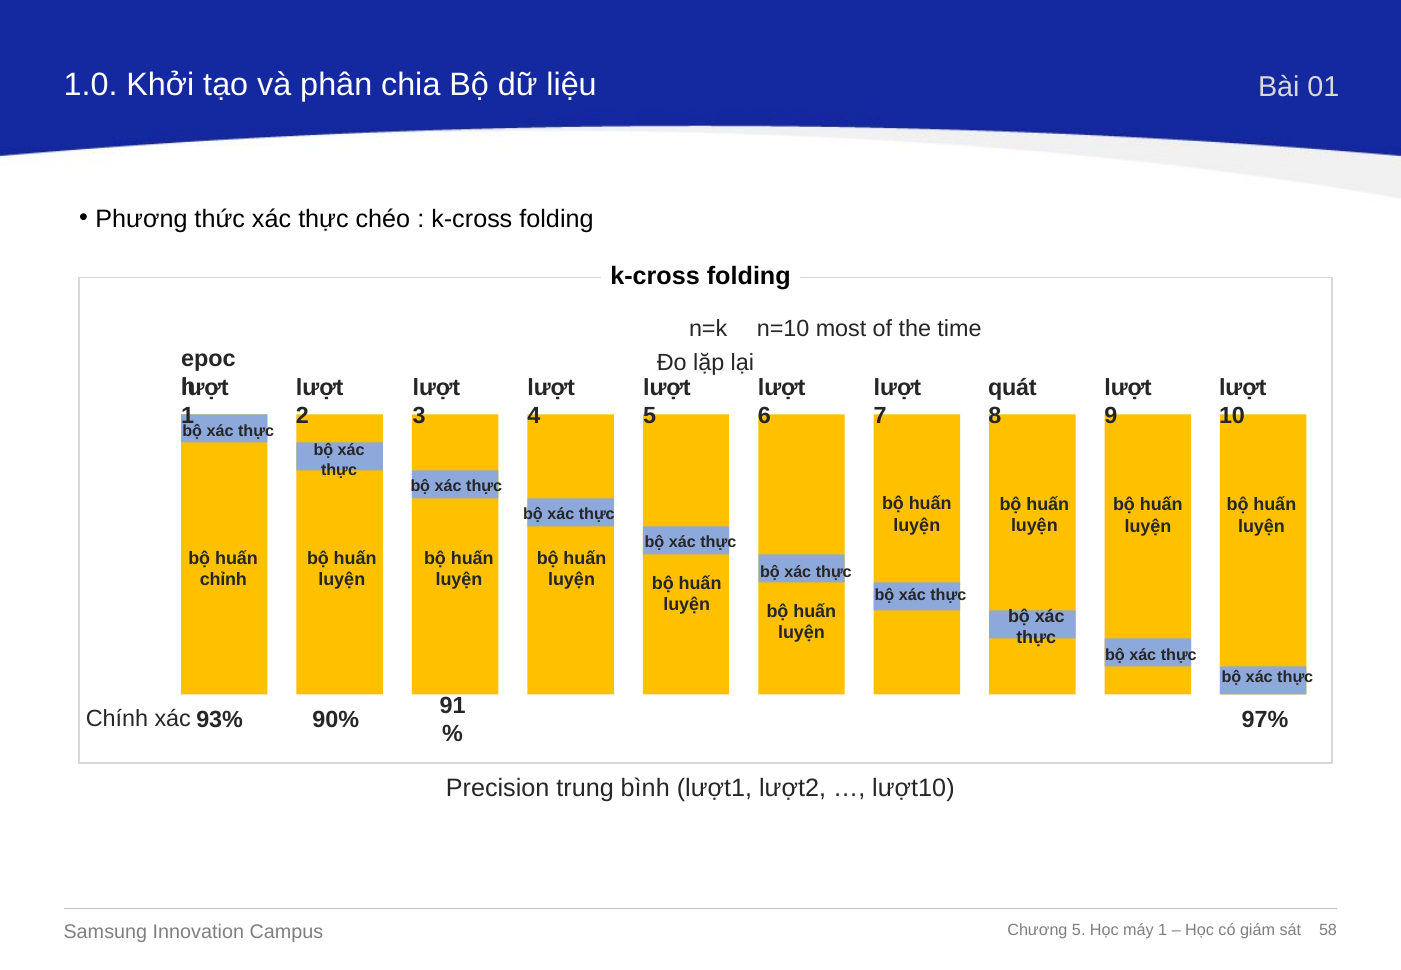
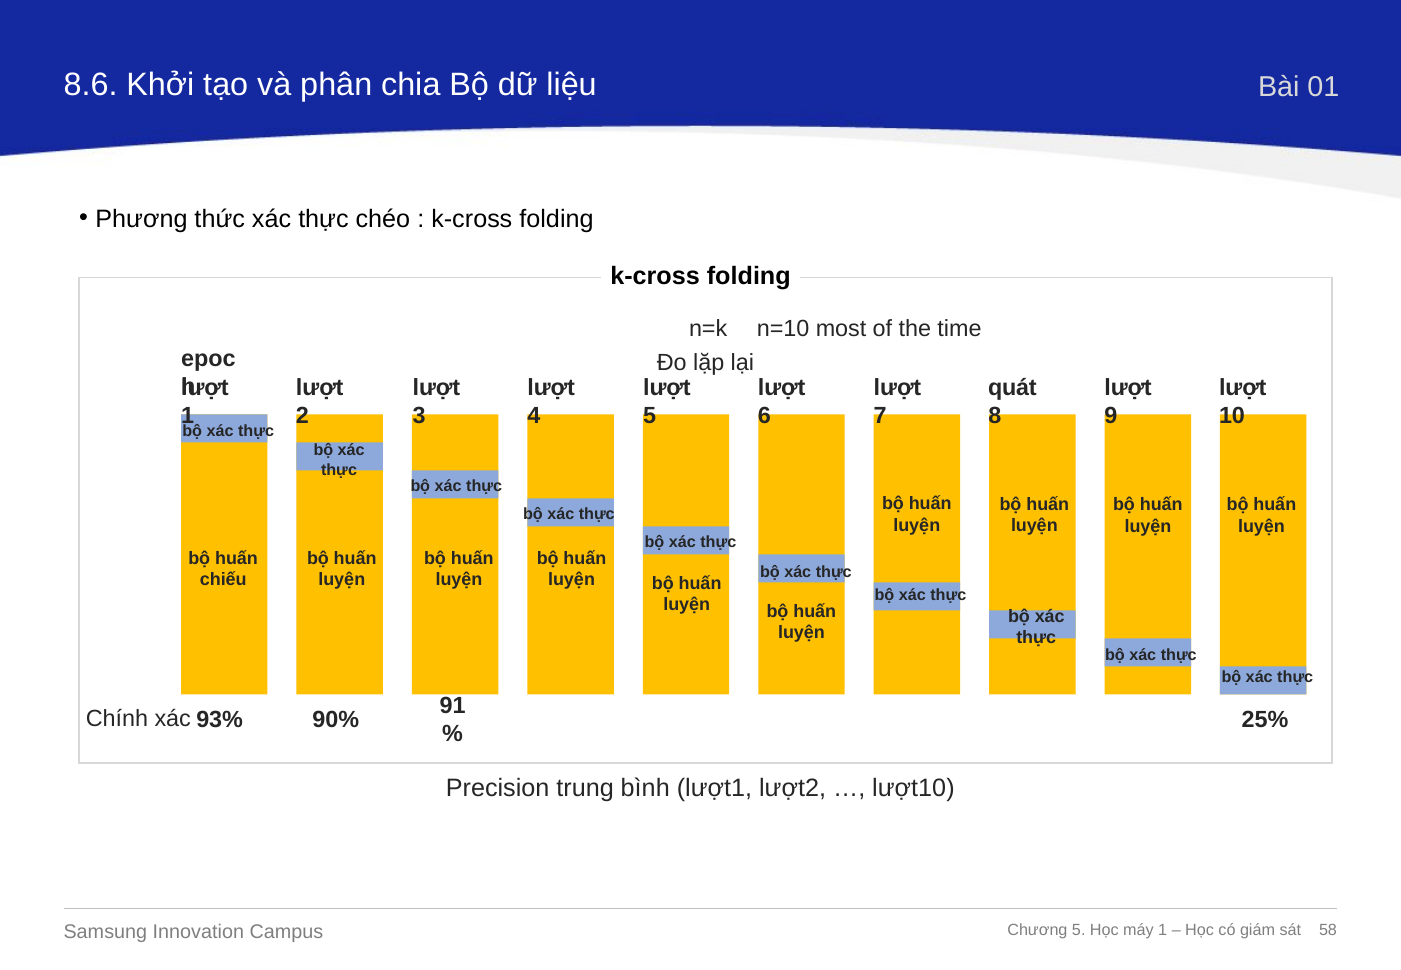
1.0: 1.0 -> 8.6 (91, 85)
chỉnh: chỉnh -> chiếu (223, 580)
97%: 97% -> 25% (1265, 720)
